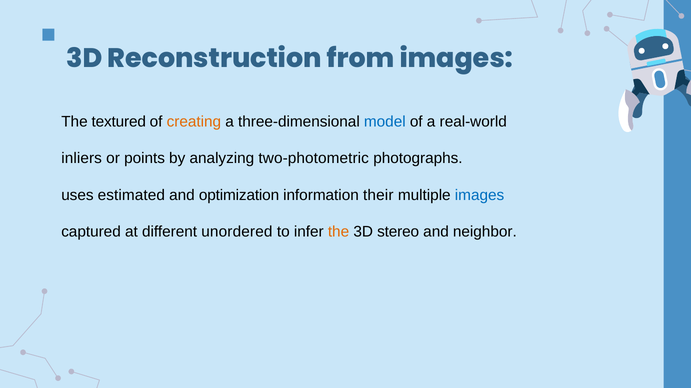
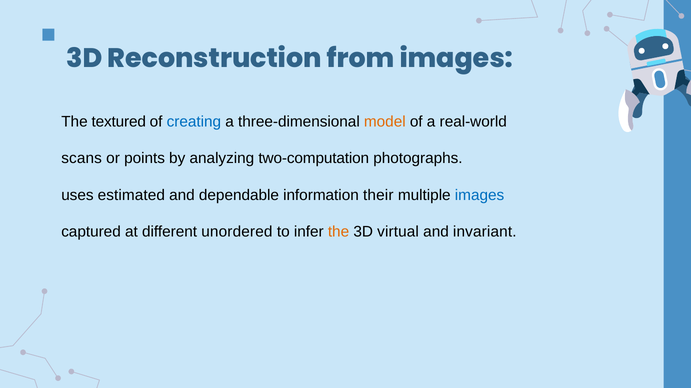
creating colour: orange -> blue (194, 122)
model colour: blue -> orange (385, 122)
inliers: inliers -> scans (82, 159)
two-photometric: two-photometric -> two-computation (314, 159)
optimization: optimization -> dependable (239, 195)
stereo: stereo -> virtual (398, 232)
neighbor: neighbor -> invariant (485, 232)
